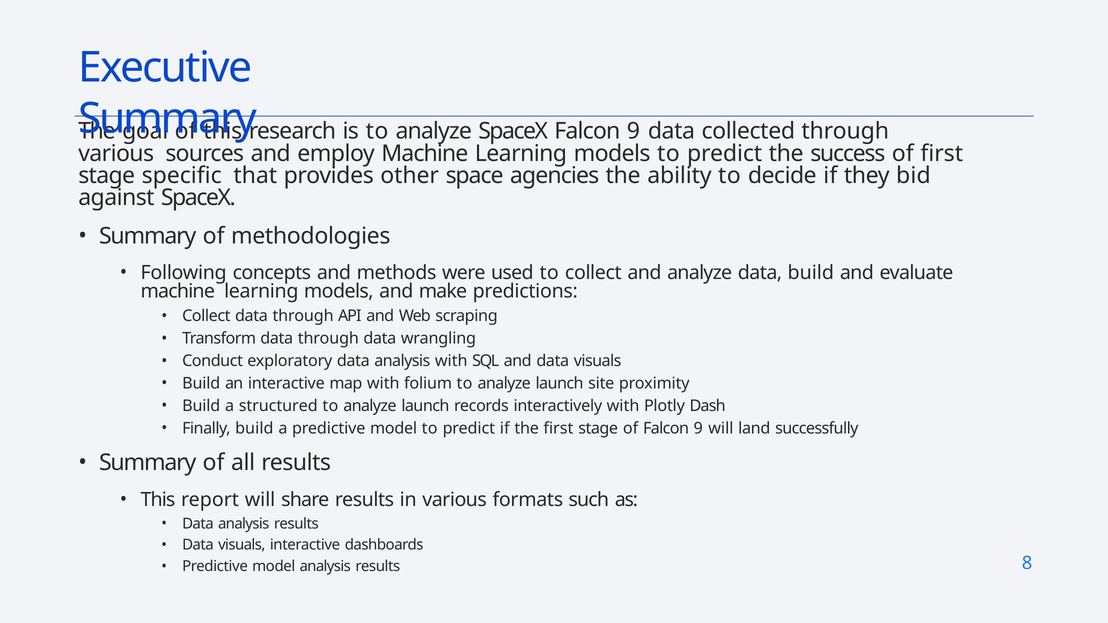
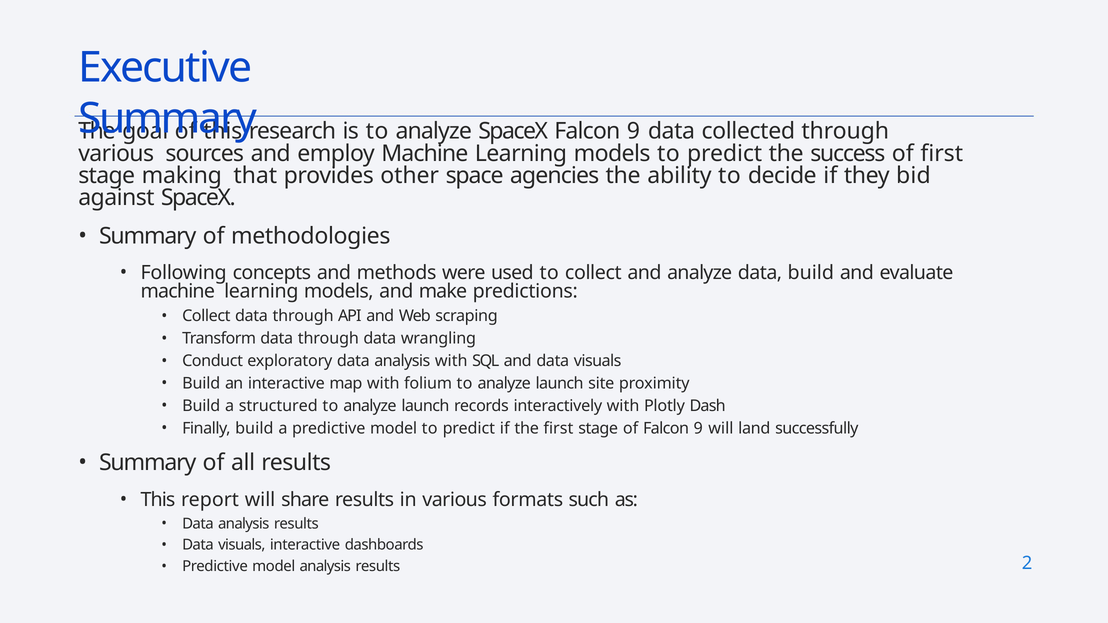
specific: specific -> making (182, 176)
8: 8 -> 2 (1027, 563)
